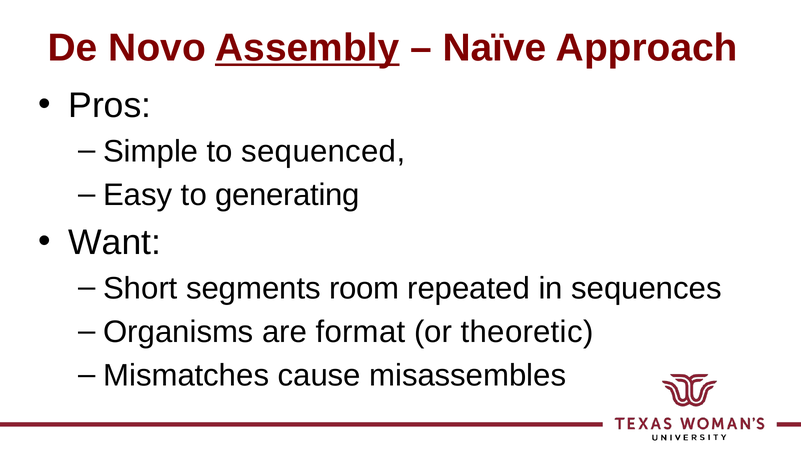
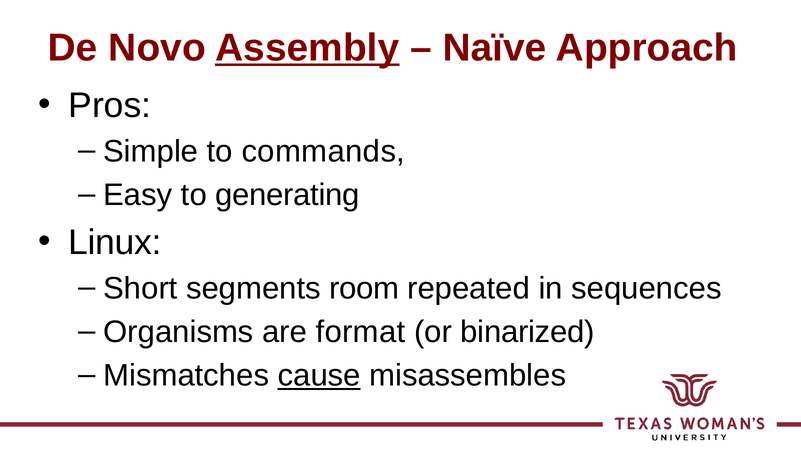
sequenced: sequenced -> commands (323, 152)
Want: Want -> Linux (115, 243)
theoretic: theoretic -> binarized (527, 332)
cause underline: none -> present (319, 376)
